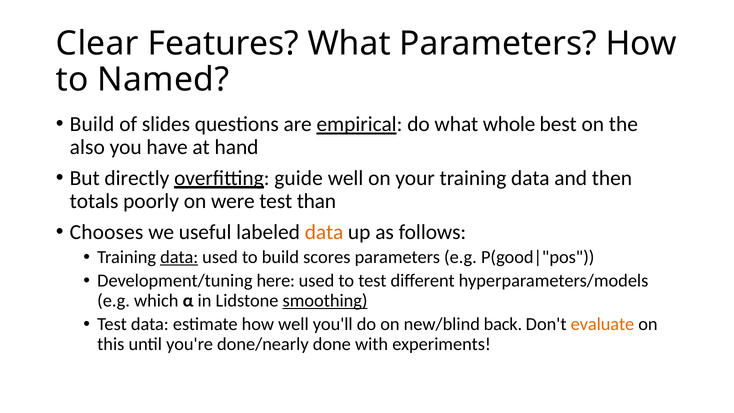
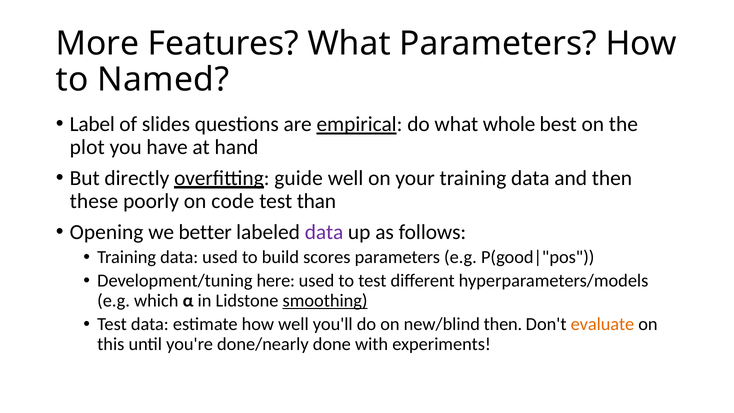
Clear: Clear -> More (98, 43)
Build: Build -> Label (92, 124)
also: also -> plot (87, 147)
totals: totals -> these (94, 201)
were: were -> code (233, 201)
Chooses: Chooses -> Opening (107, 232)
useful: useful -> better (205, 232)
data colour: orange -> purple (324, 232)
data underline: present -> none (179, 257)
new/blind back: back -> then (503, 324)
